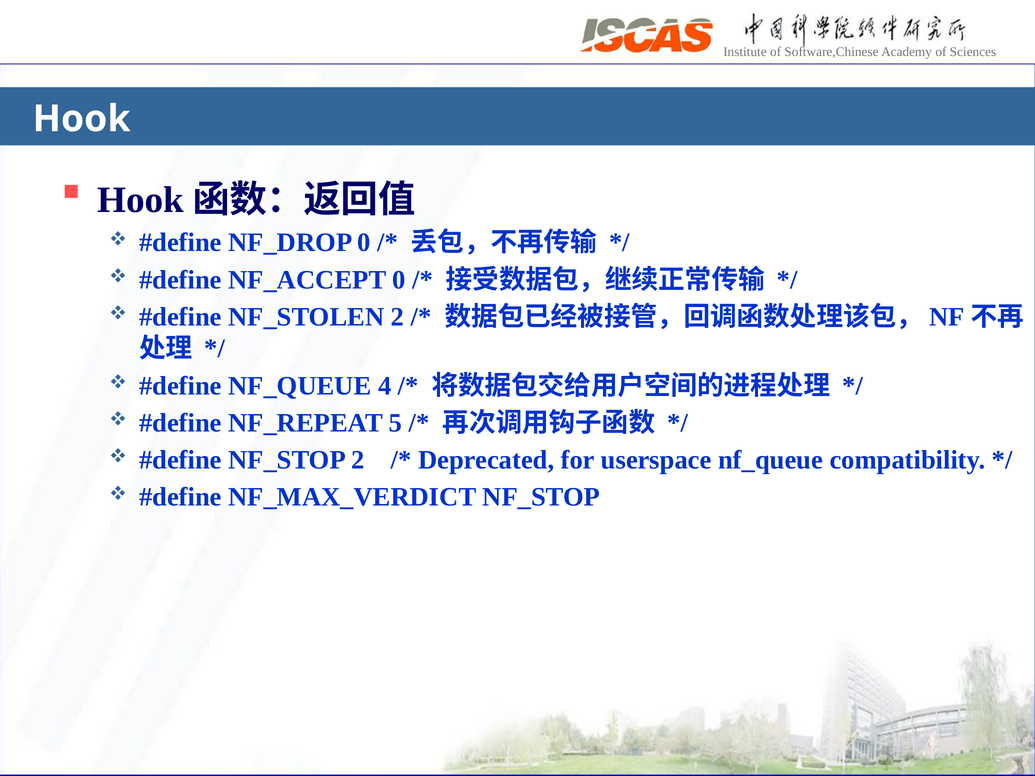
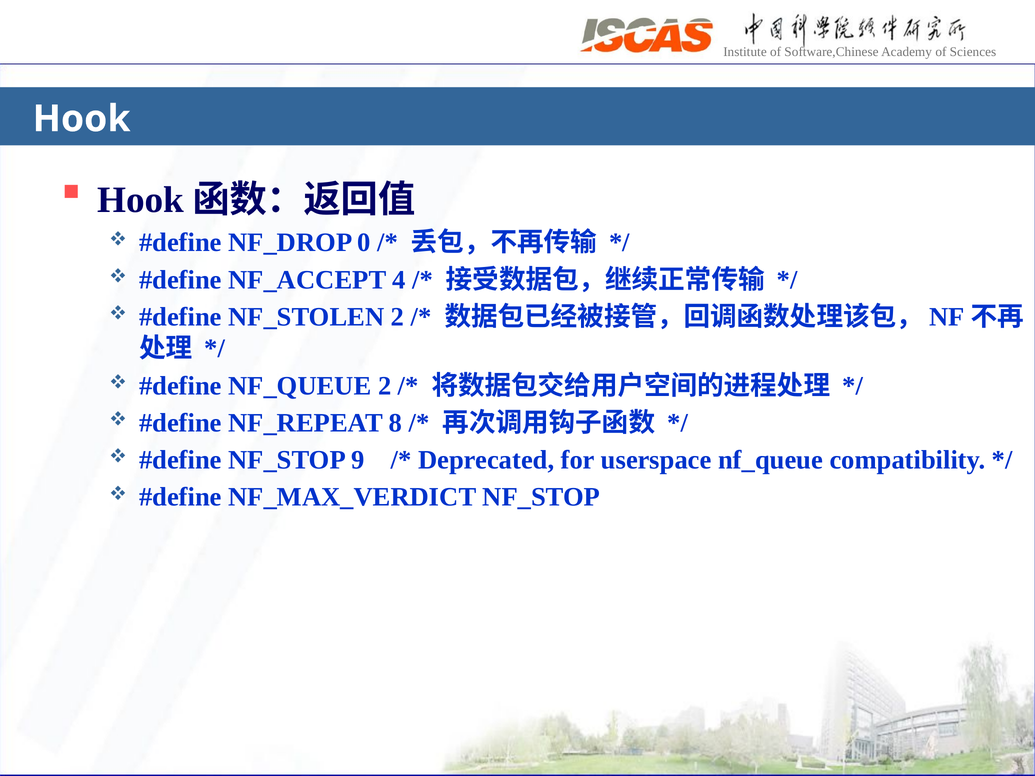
NF_ACCEPT 0: 0 -> 4 (399, 280)
NF_QUEUE 4: 4 -> 2 (385, 386)
5: 5 -> 8 (396, 423)
NF_STOP 2: 2 -> 9 (358, 460)
